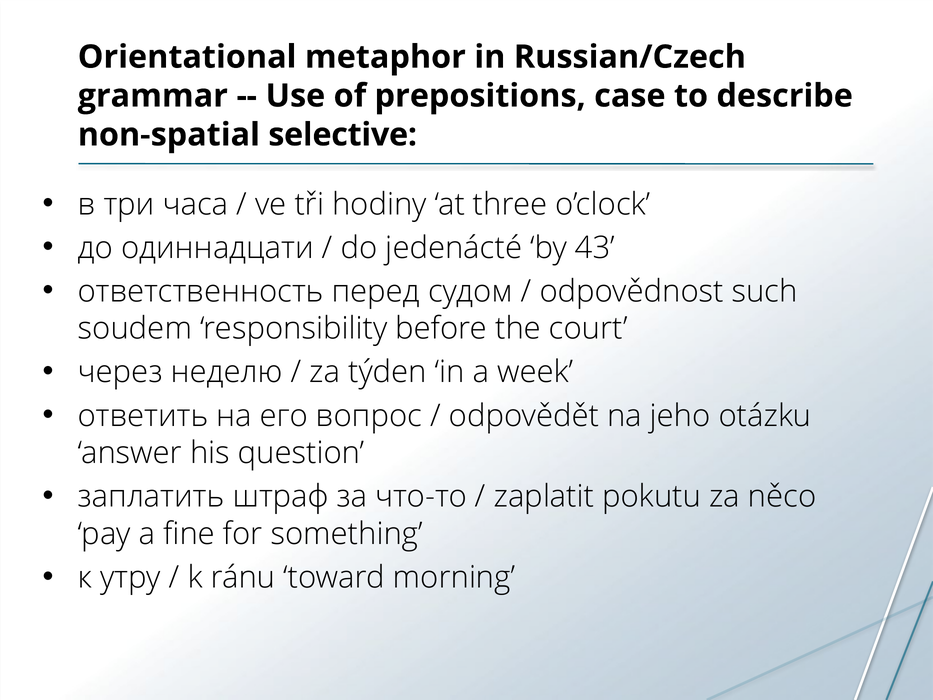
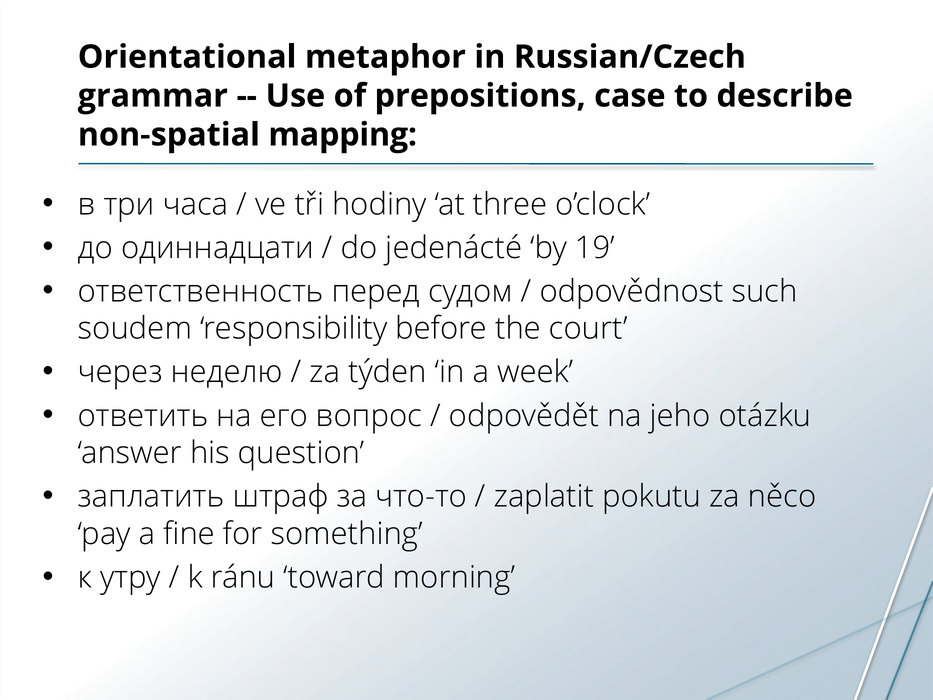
selective: selective -> mapping (343, 135)
43: 43 -> 19 (595, 248)
